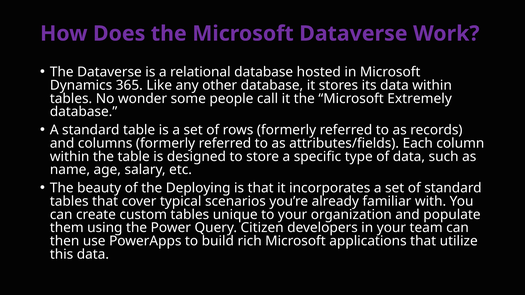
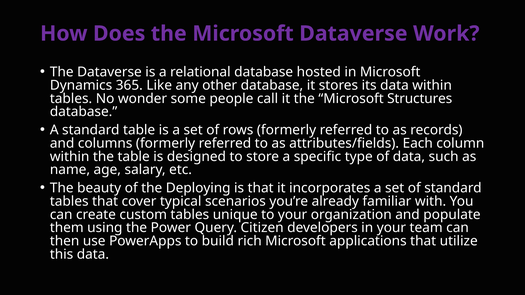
Extremely: Extremely -> Structures (420, 99)
